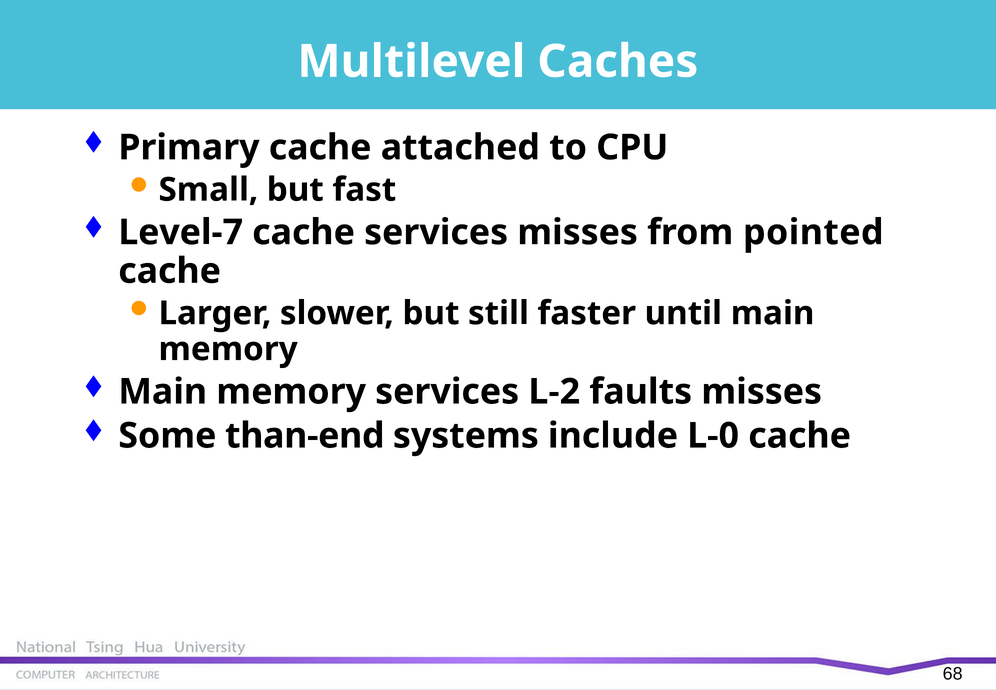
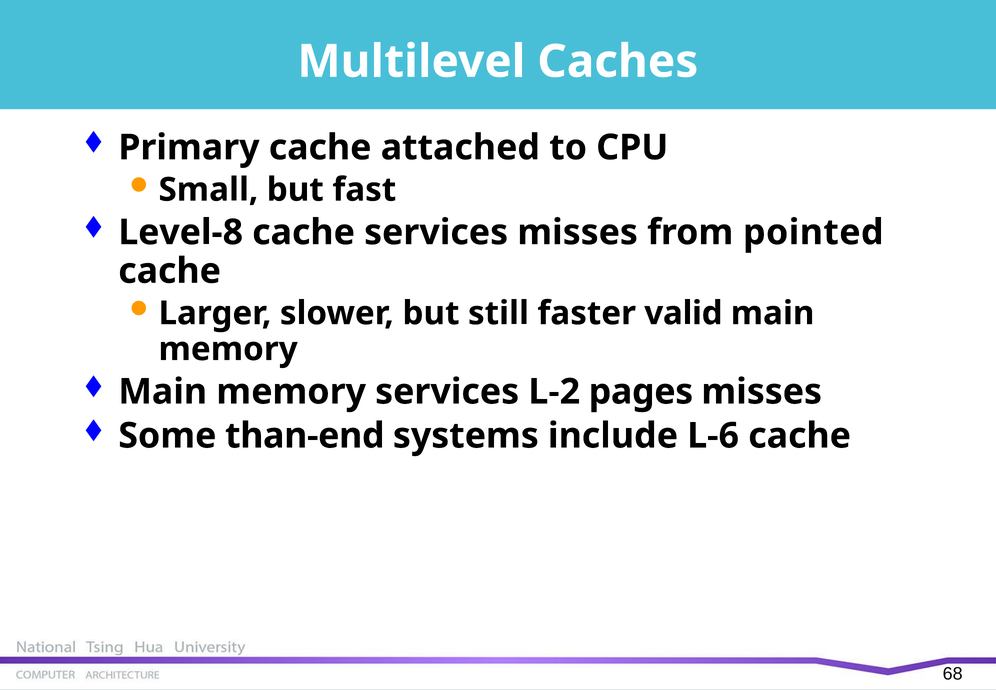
Level-7: Level-7 -> Level-8 (181, 232)
until: until -> valid (683, 313)
faults: faults -> pages (641, 391)
L-0: L-0 -> L-6 (713, 435)
